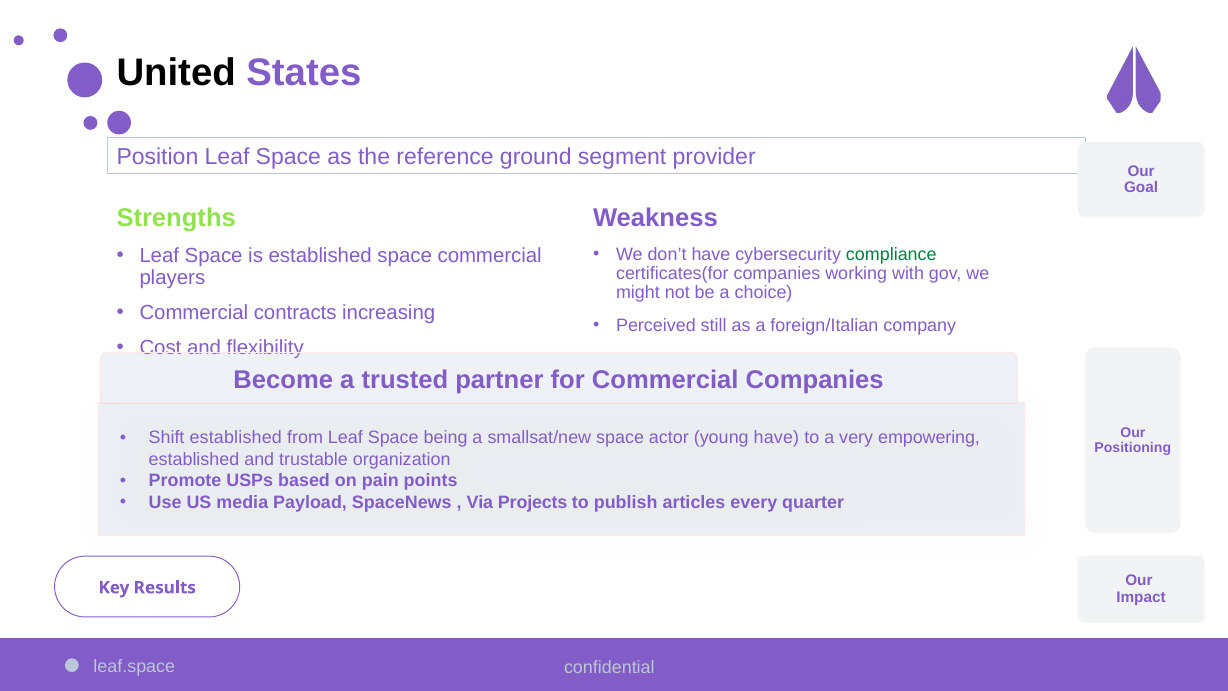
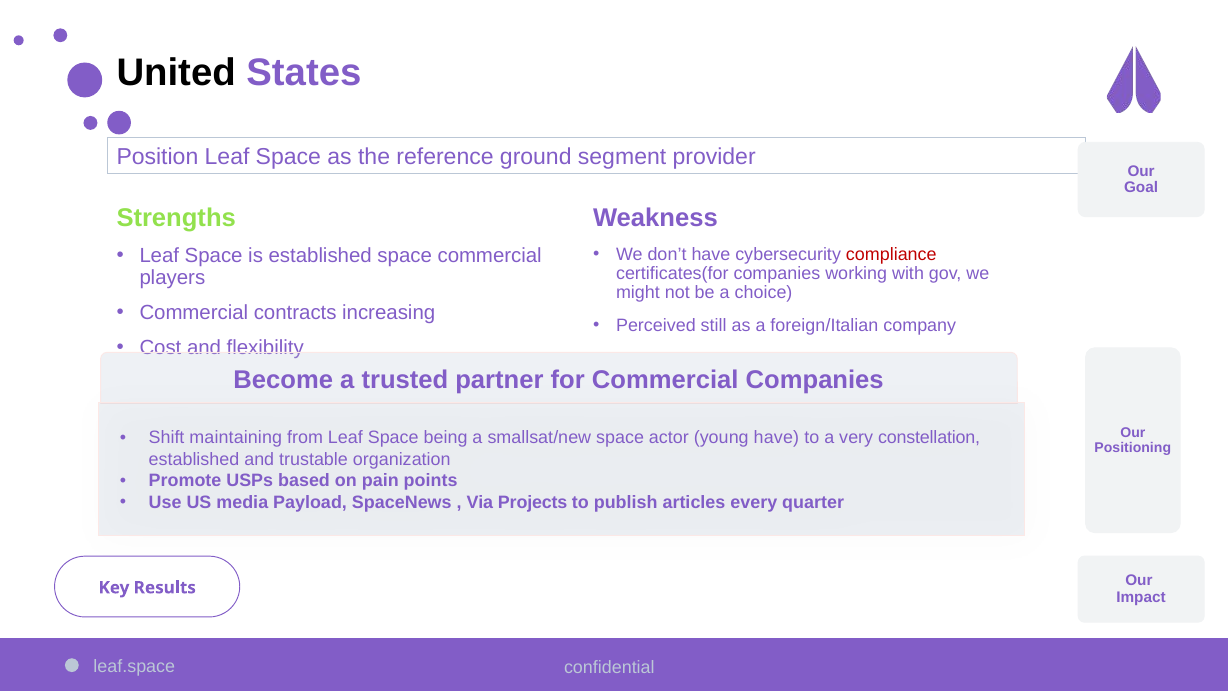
compliance colour: green -> red (891, 254)
Shift established: established -> maintaining (236, 438)
empowering: empowering -> constellation (929, 438)
